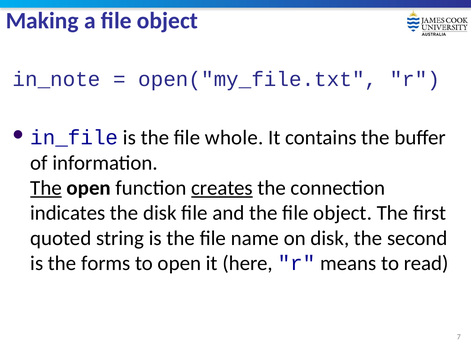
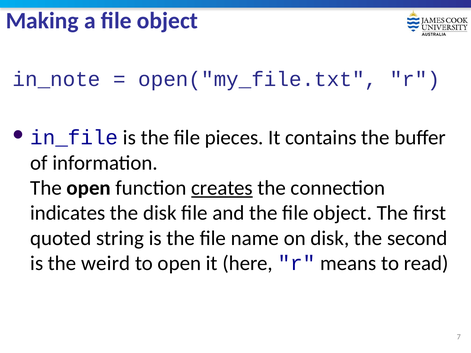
whole: whole -> pieces (234, 138)
The underline: present -> none (46, 188)
forms: forms -> weird (106, 263)
